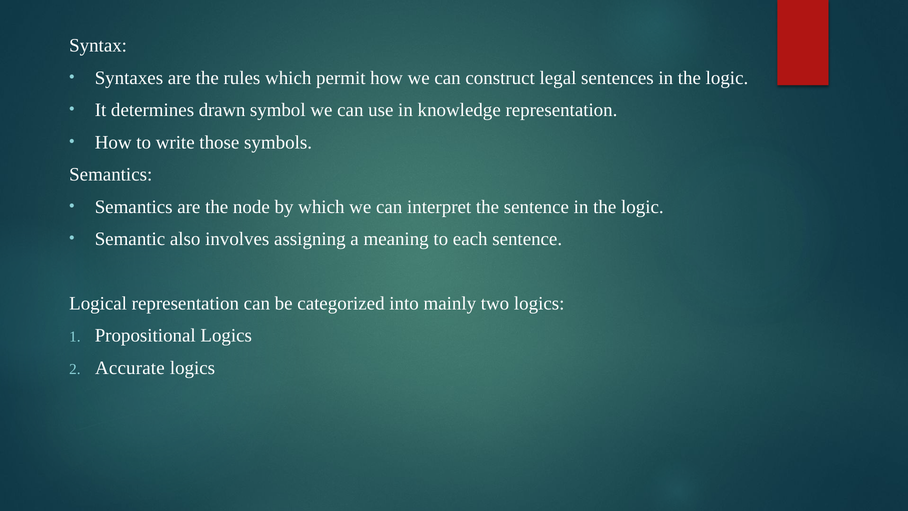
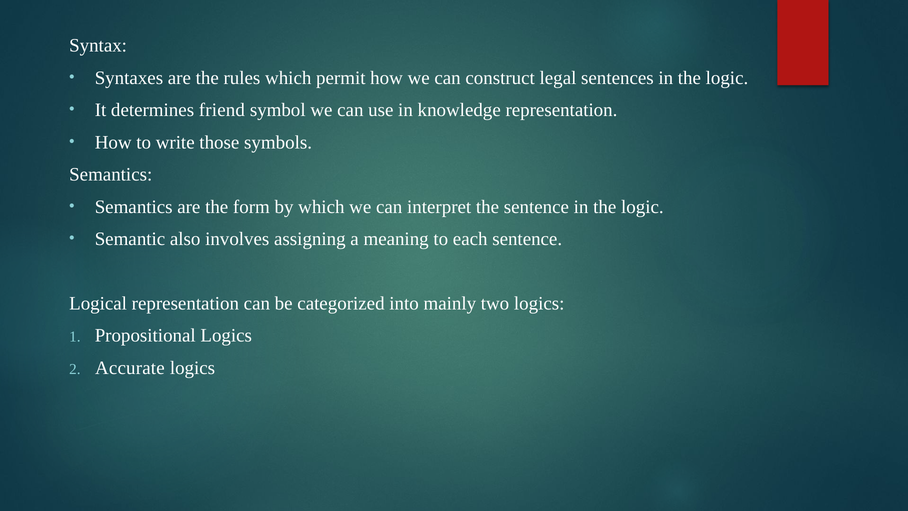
drawn: drawn -> friend (222, 110)
node: node -> form (251, 207)
